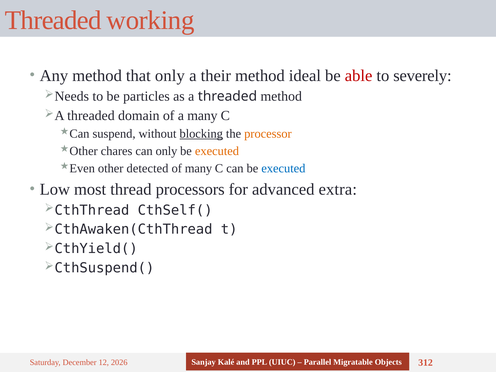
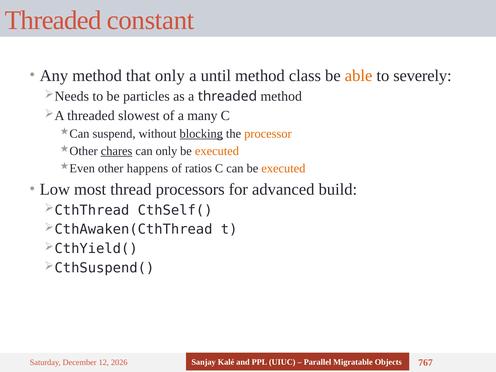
working: working -> constant (151, 20)
their: their -> until (216, 76)
ideal: ideal -> class (305, 76)
able colour: red -> orange (359, 76)
domain: domain -> slowest (139, 116)
chares underline: none -> present (117, 151)
detected: detected -> happens (147, 168)
of many: many -> ratios (198, 168)
executed colour: blue -> orange (283, 168)
extra: extra -> build (338, 189)
312: 312 -> 767 (426, 363)
